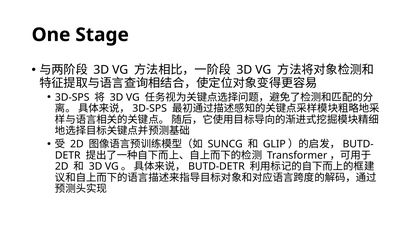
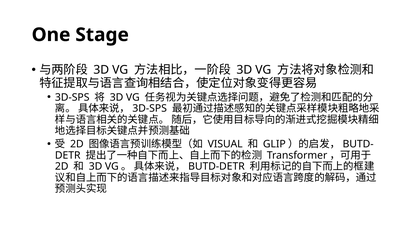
SUNCG: SUNCG -> VISUAL (225, 144)
